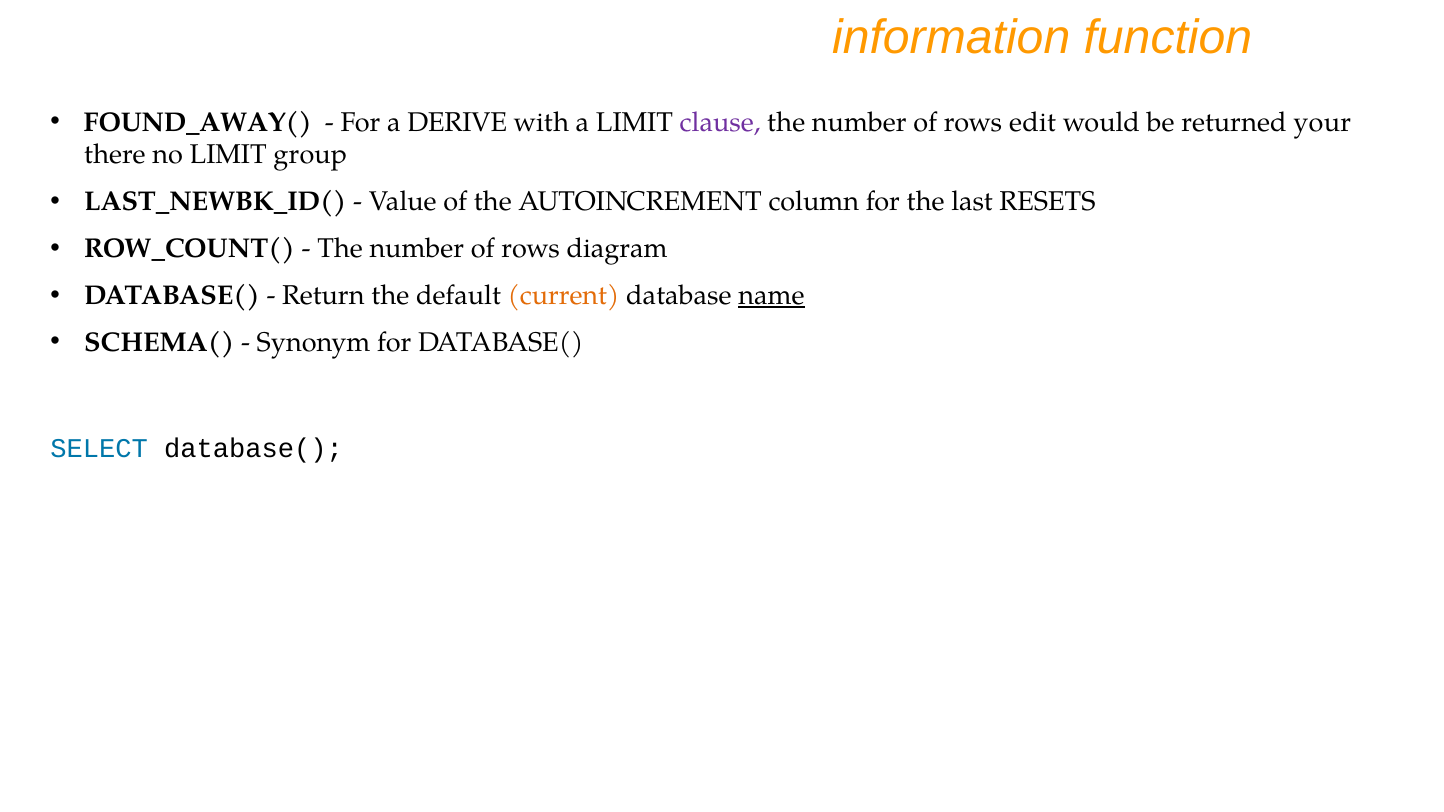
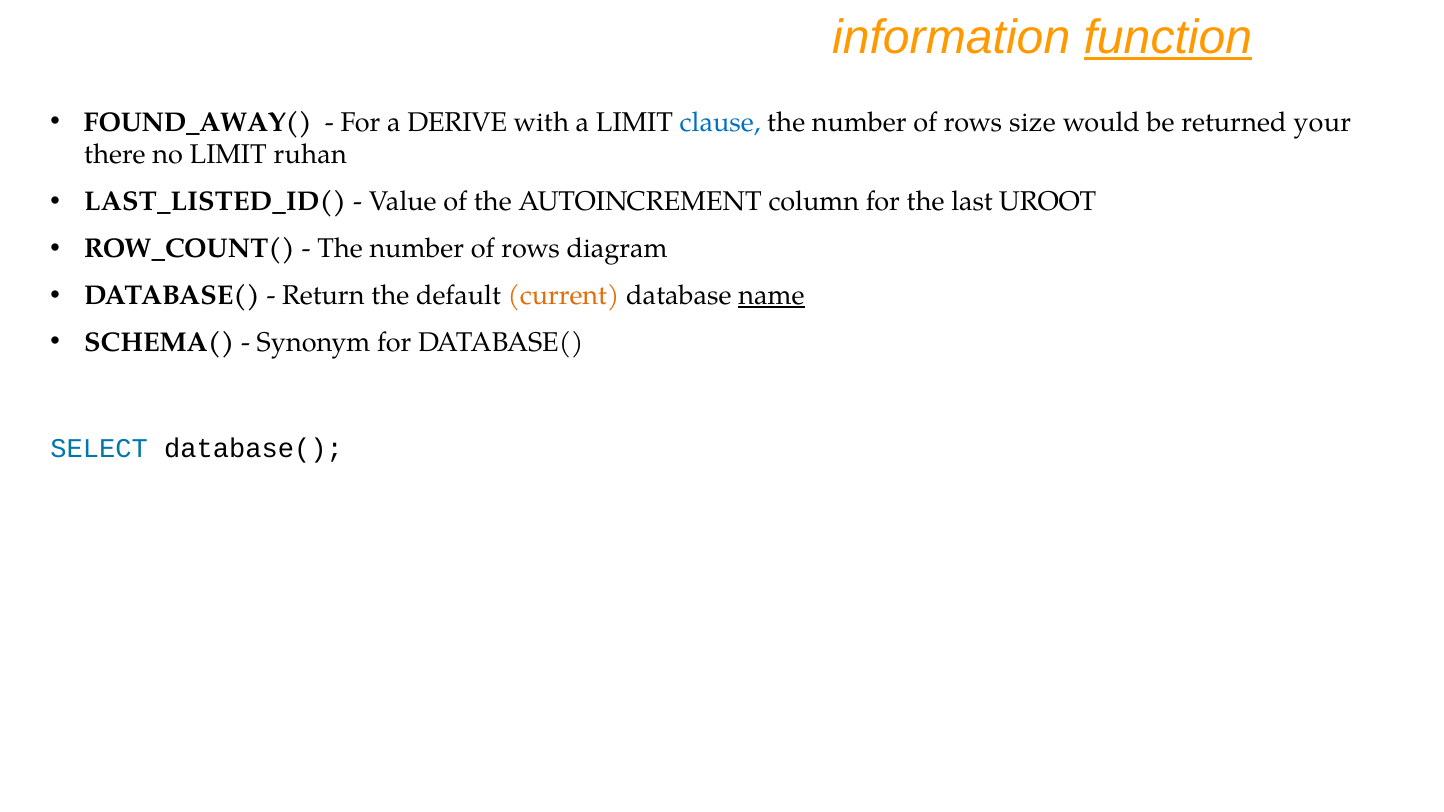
function underline: none -> present (1168, 38)
clause colour: purple -> blue (720, 123)
edit: edit -> size (1032, 123)
group: group -> ruhan (310, 155)
LAST_NEWBK_ID(: LAST_NEWBK_ID( -> LAST_LISTED_ID( (215, 202)
RESETS: RESETS -> UROOT (1048, 202)
